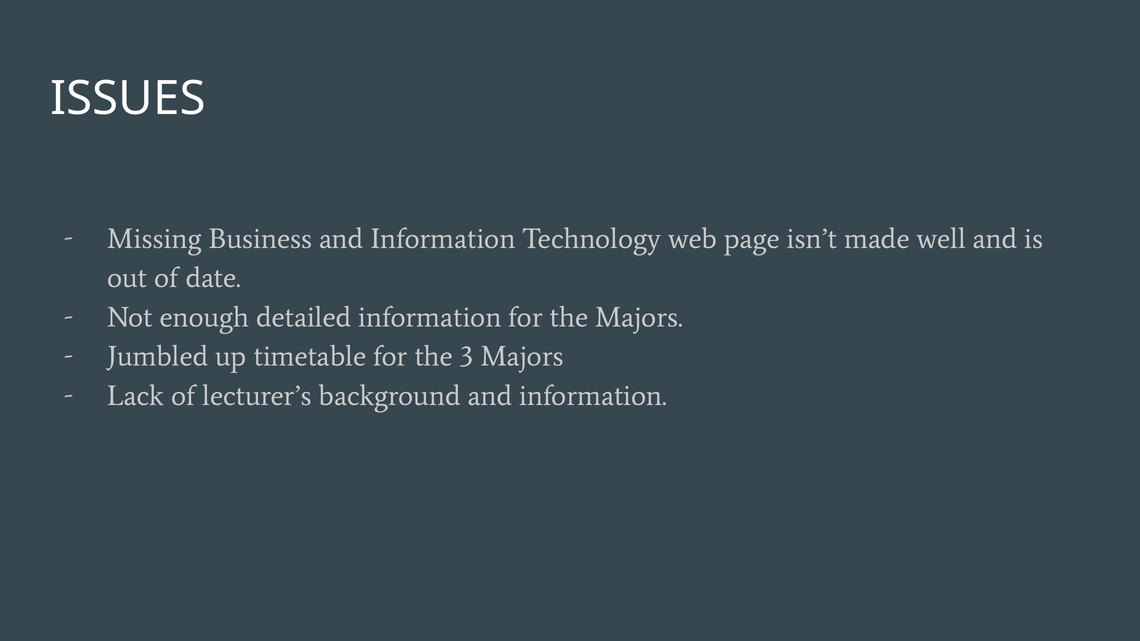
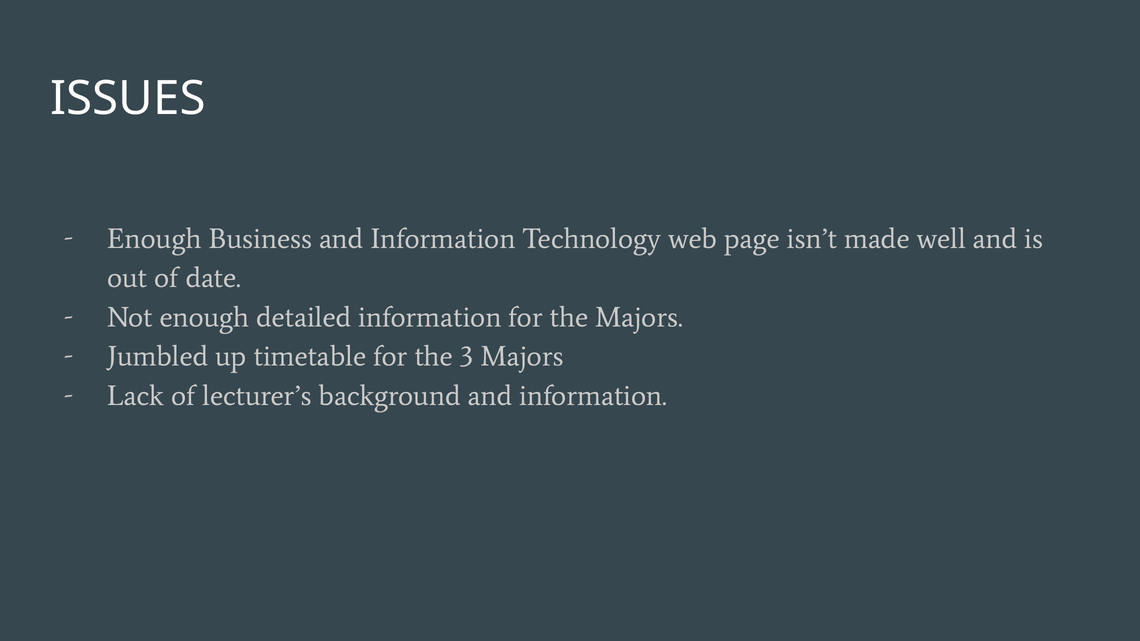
Missing: Missing -> Enough (154, 239)
